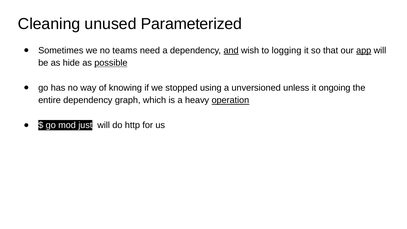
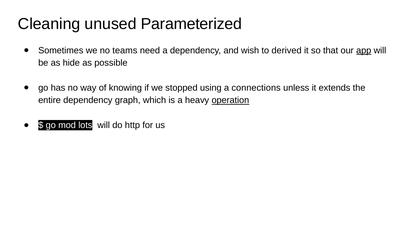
and underline: present -> none (231, 50)
logging: logging -> derived (287, 50)
possible underline: present -> none (111, 63)
unversioned: unversioned -> connections (256, 88)
ongoing: ongoing -> extends (335, 88)
just: just -> lots (85, 125)
